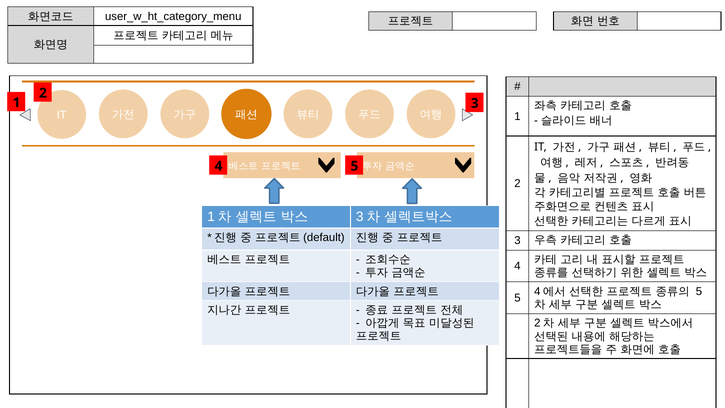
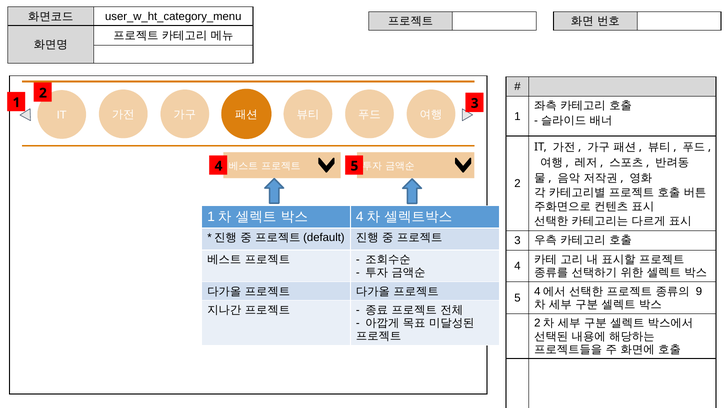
3: 3 -> 4 (360, 217)
5: 5 -> 9 (699, 291)
